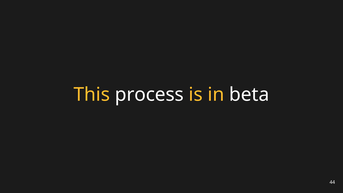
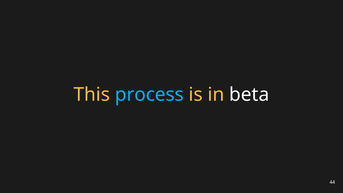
process colour: white -> light blue (149, 95)
